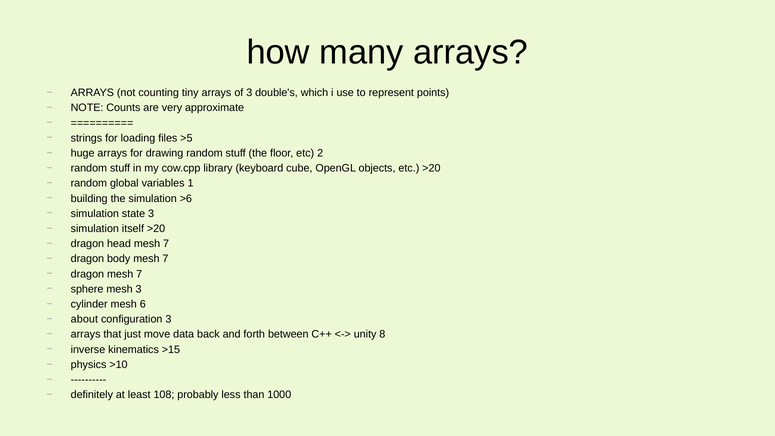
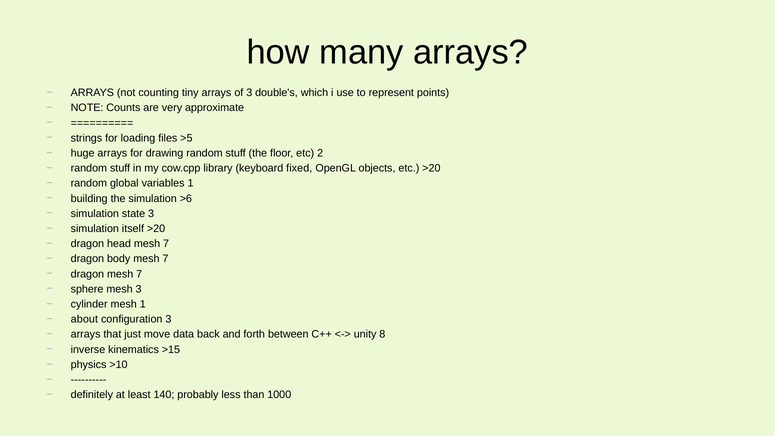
cube: cube -> fixed (299, 168)
mesh 6: 6 -> 1 (143, 304)
108: 108 -> 140 (164, 395)
